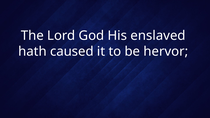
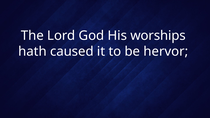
enslaved: enslaved -> worships (158, 36)
